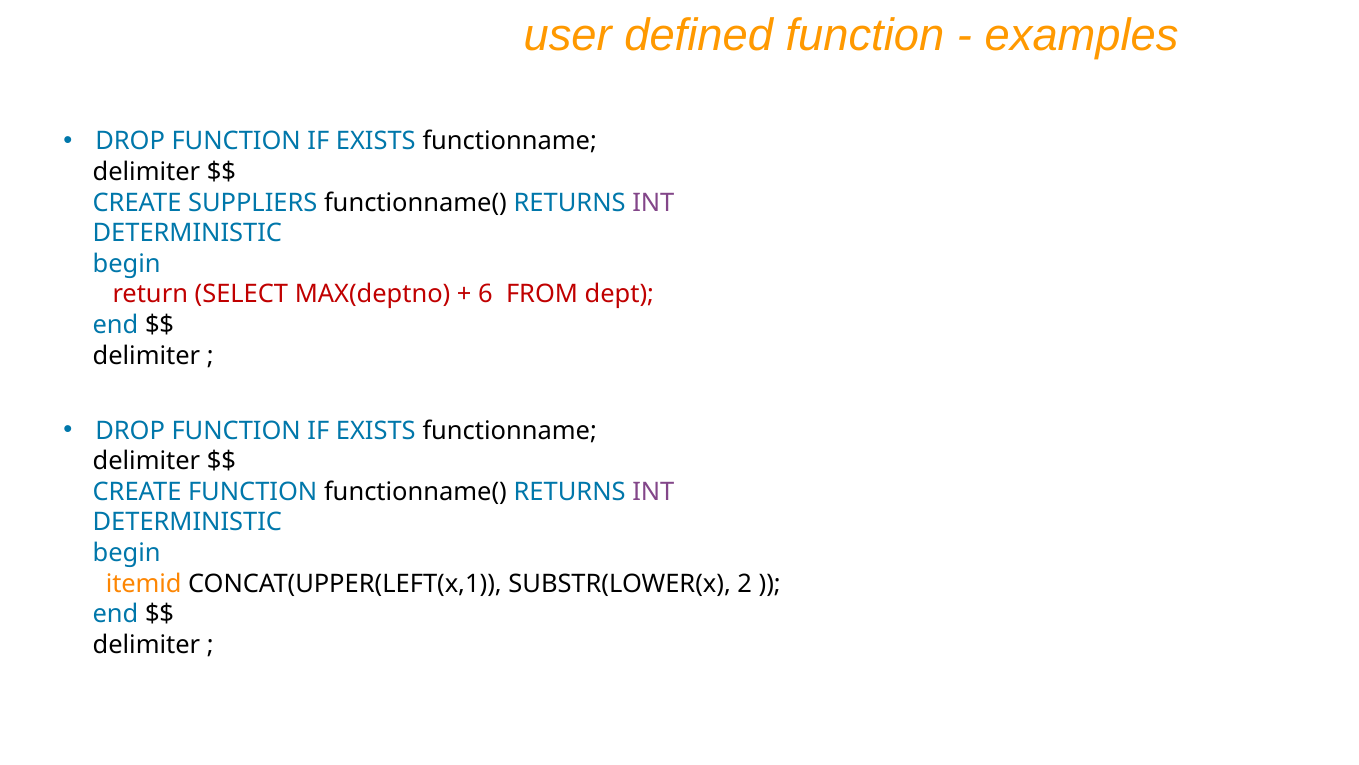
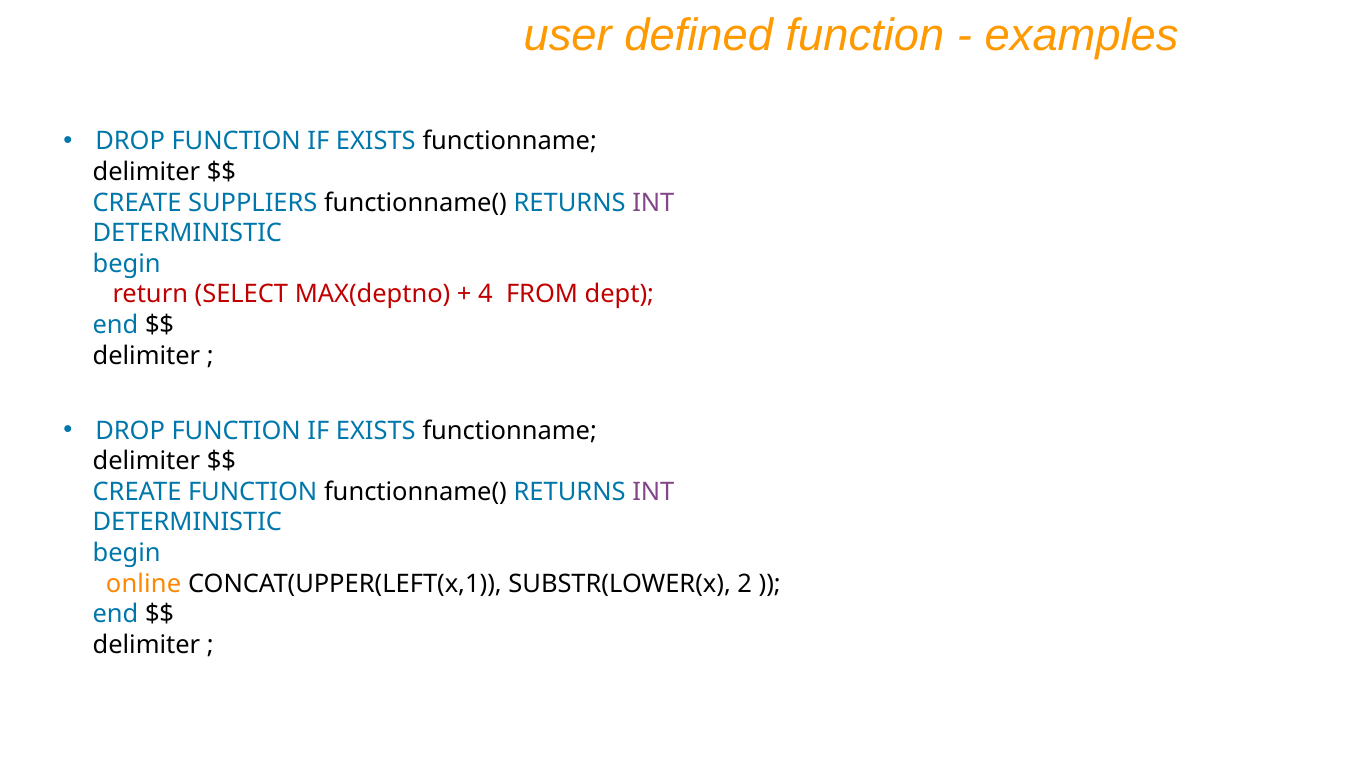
6: 6 -> 4 (486, 294)
itemid: itemid -> online (144, 583)
